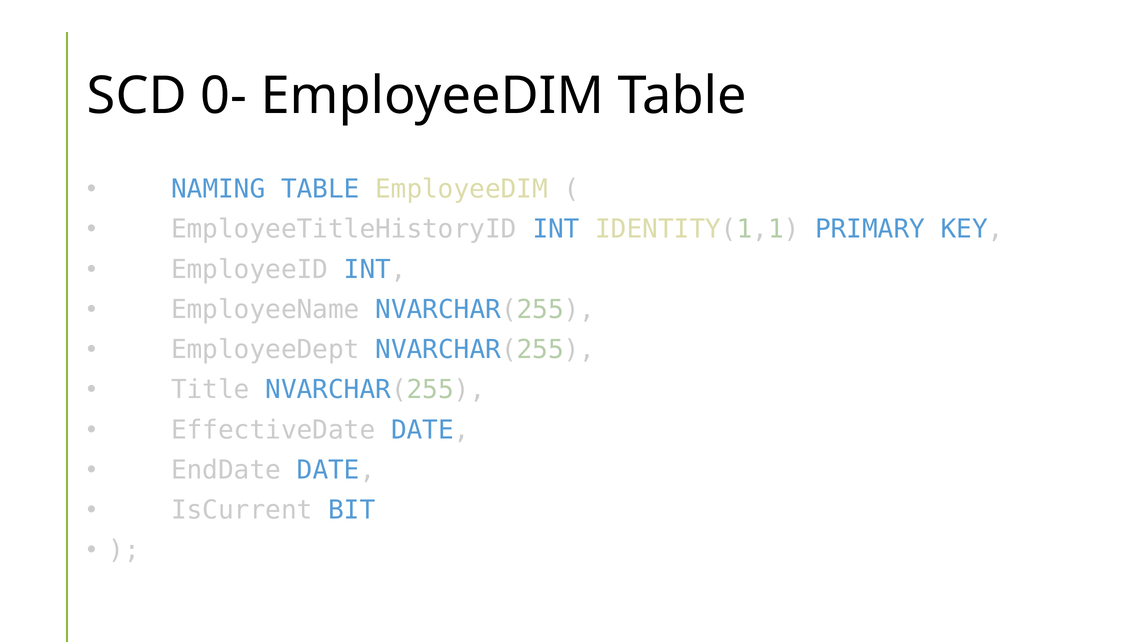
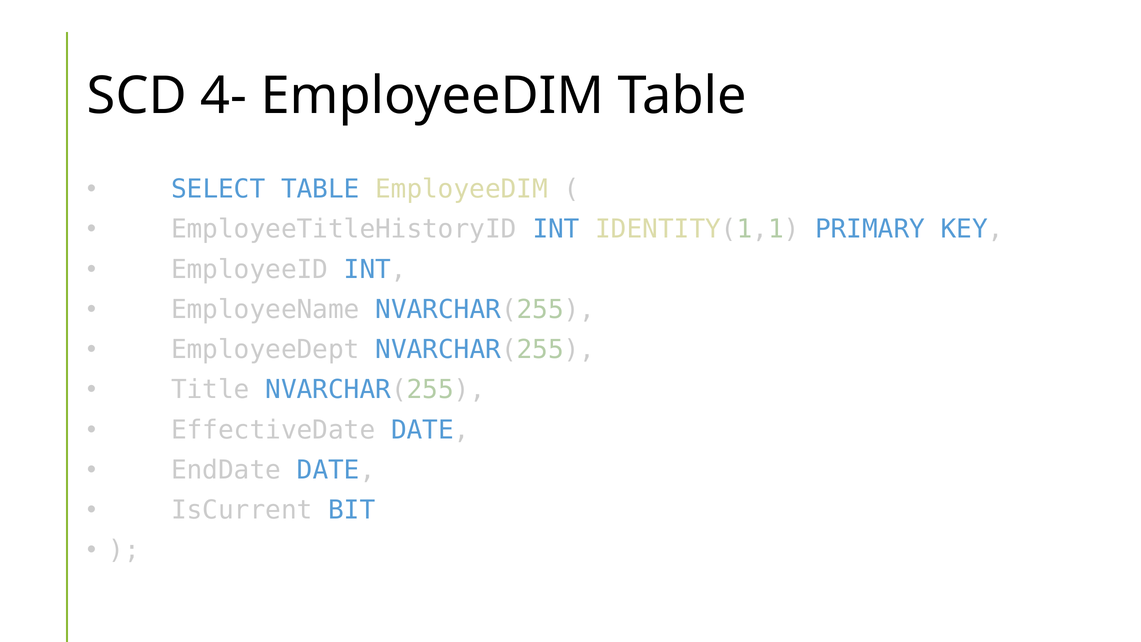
0-: 0- -> 4- (224, 96)
NAMING: NAMING -> SELECT (218, 189)
